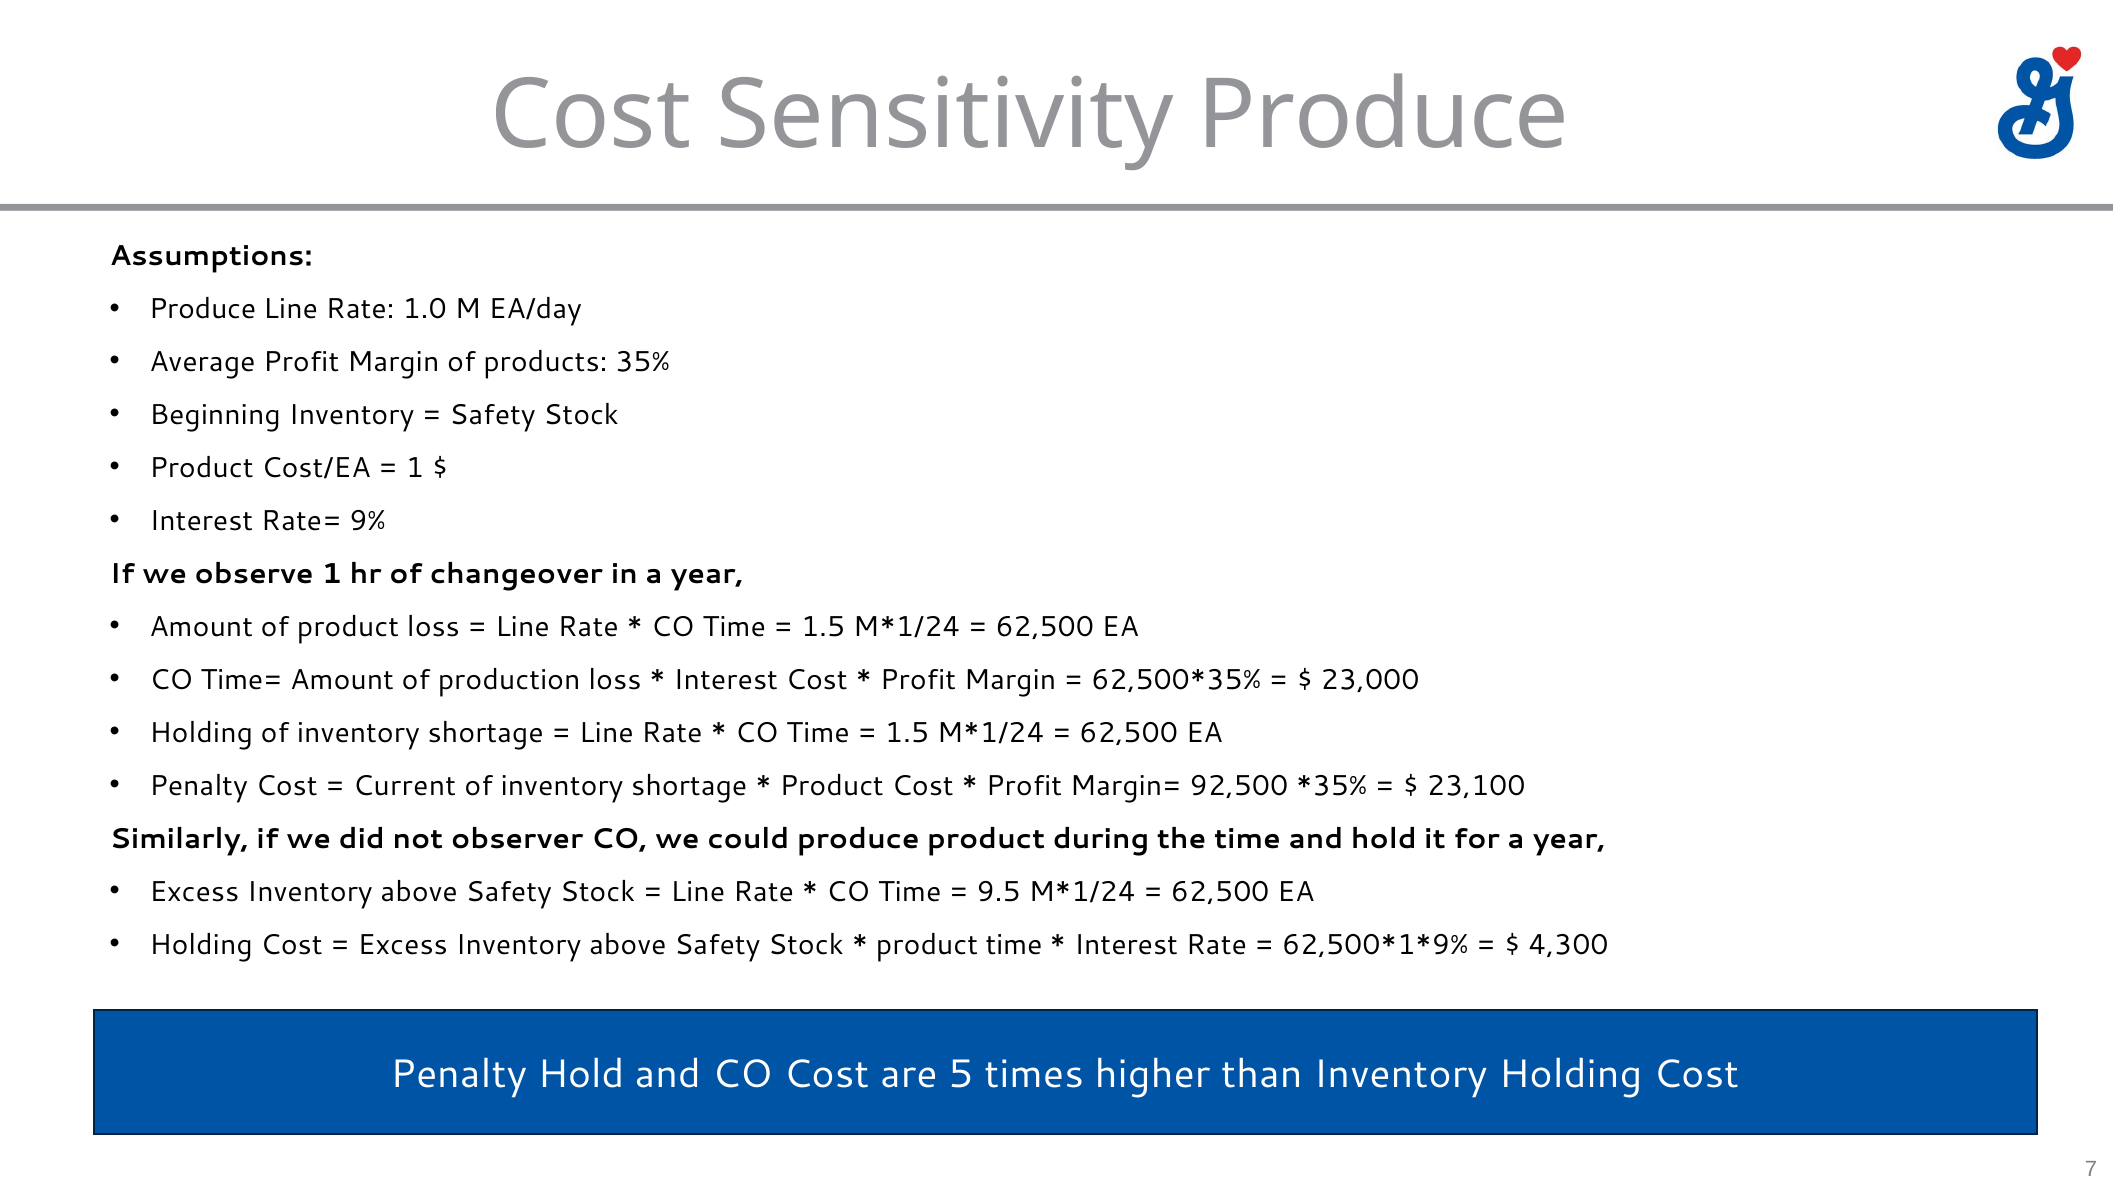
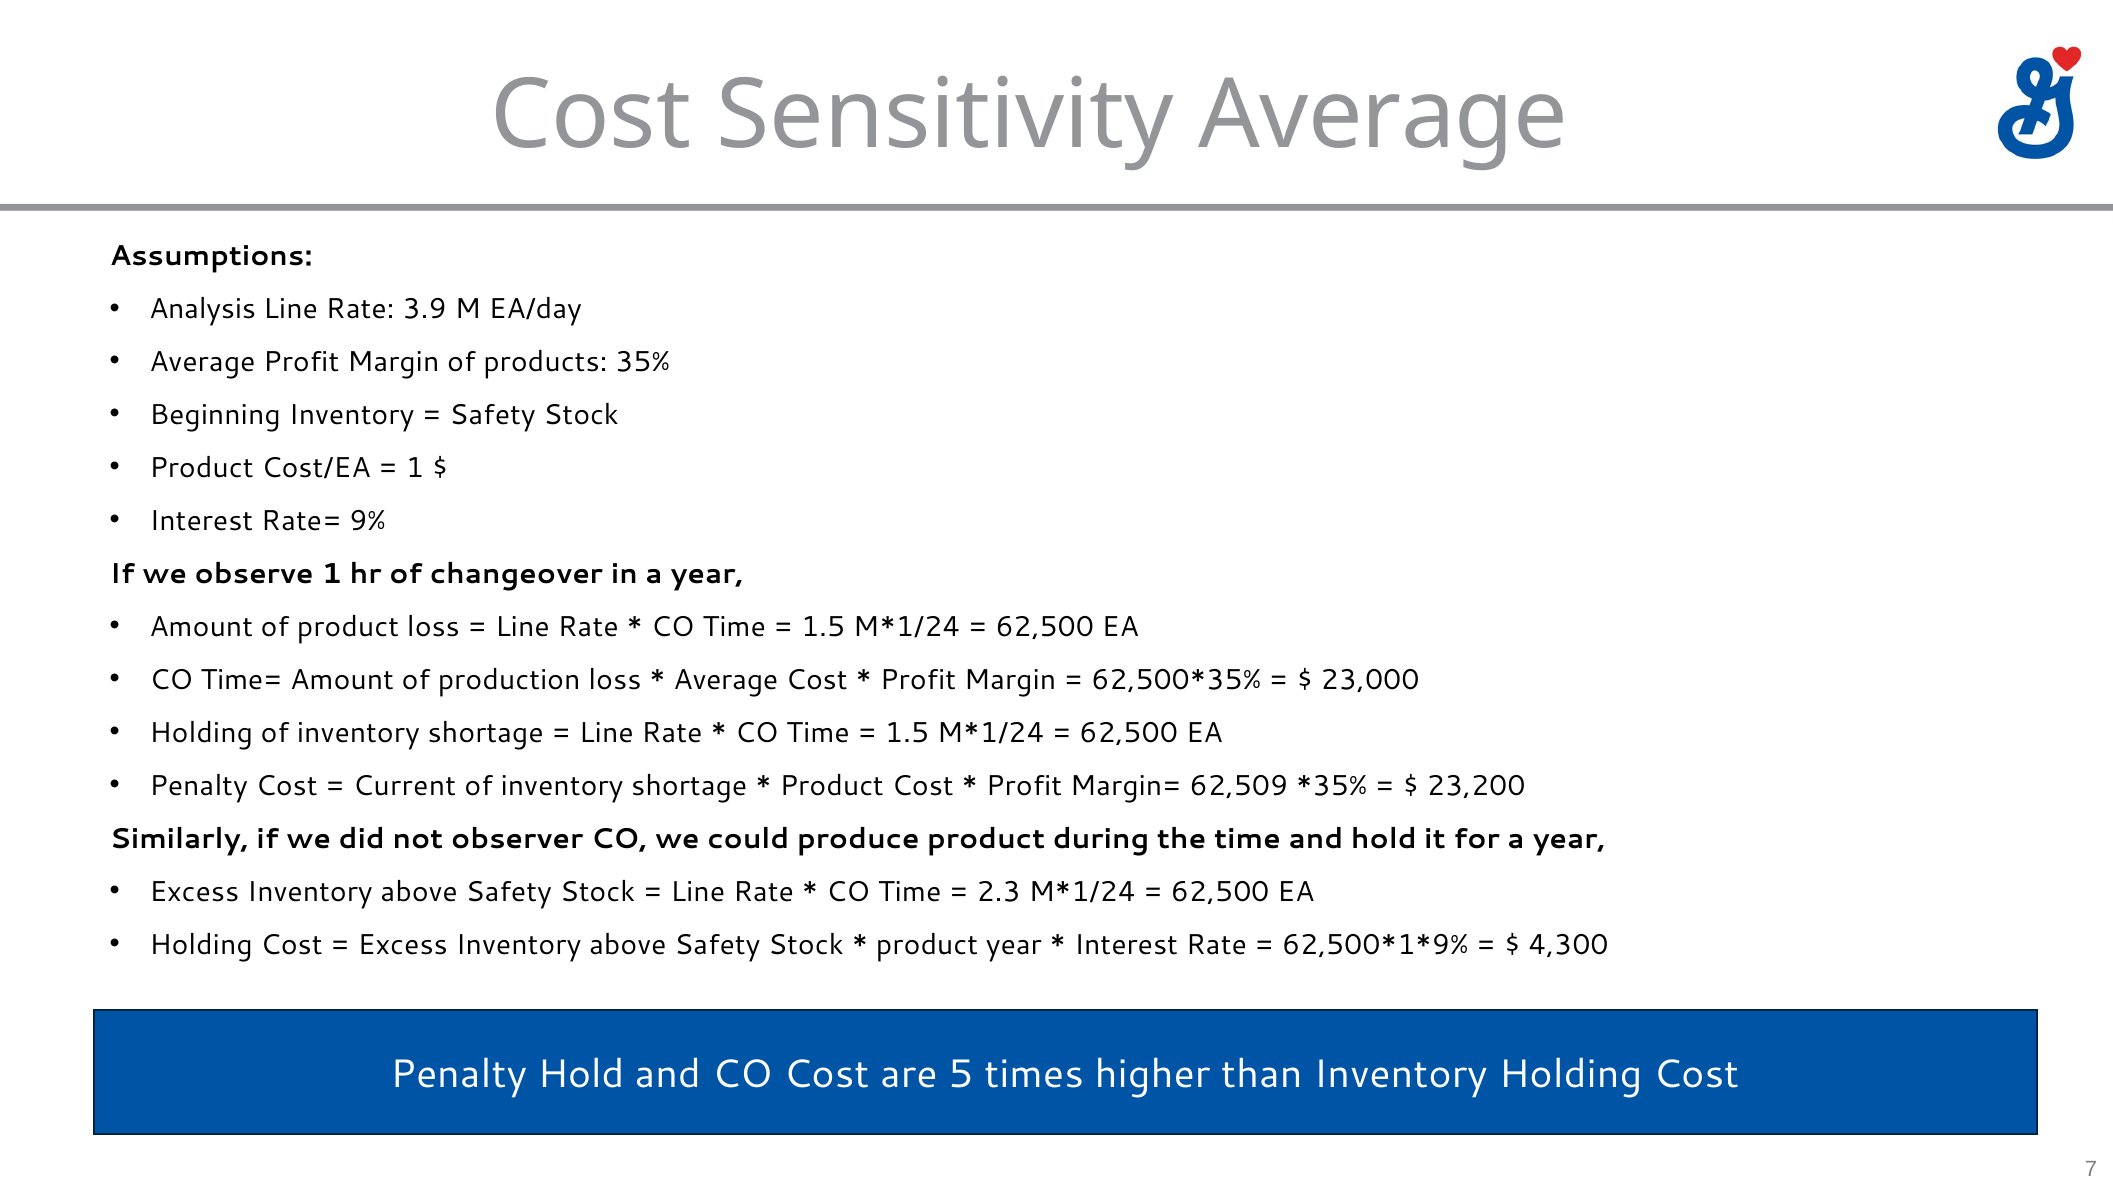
Sensitivity Produce: Produce -> Average (1383, 115)
Produce: Produce -> Analysis (203, 309)
1.0: 1.0 -> 3.9 (425, 309)
Interest: Interest -> Average (726, 679)
92,500: 92,500 -> 62,509 (1239, 785)
23,100: 23,100 -> 23,200 (1476, 785)
9.5: 9.5 -> 2.3 (999, 891)
product time: time -> year (1014, 944)
